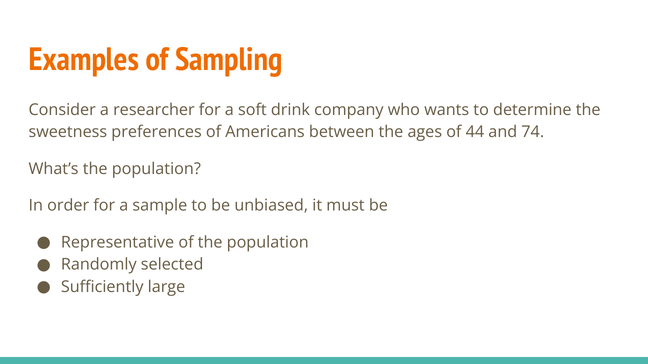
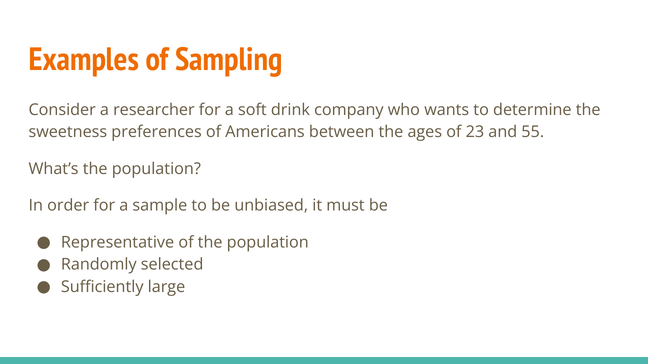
44: 44 -> 23 (475, 132)
74: 74 -> 55 (533, 132)
